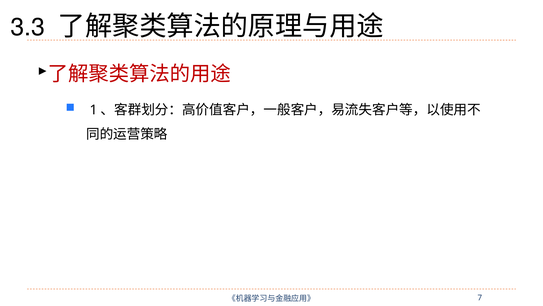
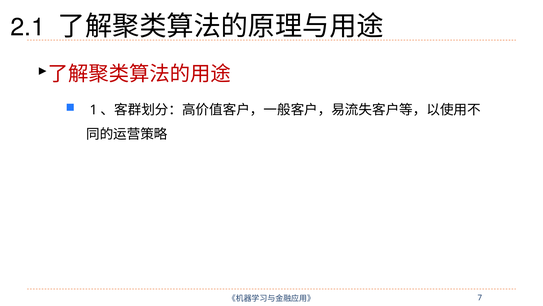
3.3: 3.3 -> 2.1 (28, 27)
